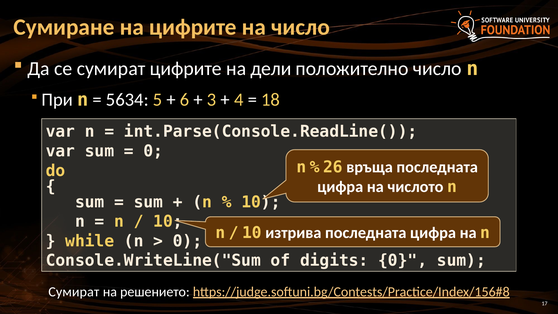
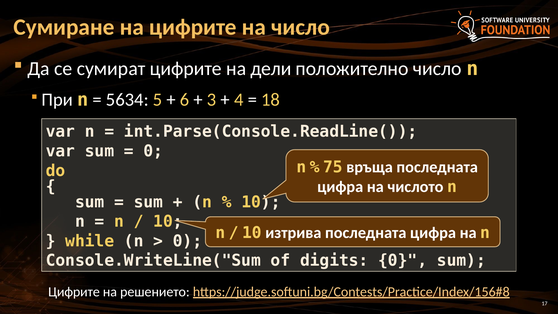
26: 26 -> 75 (333, 167)
Сумират: Сумират -> Цифрите (74, 292)
